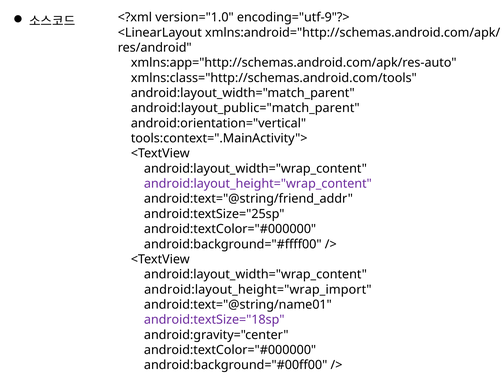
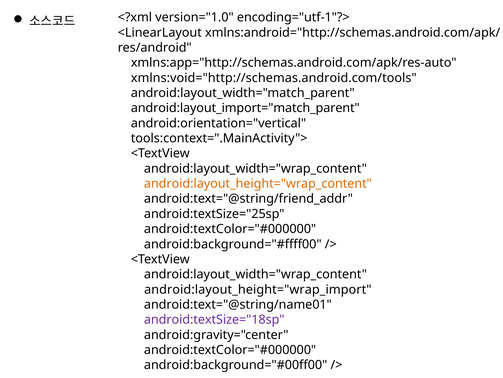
encoding="utf-9"?>: encoding="utf-9"?> -> encoding="utf-1"?> (293, 17)
xmlns:class="http://schemas.android.com/tools: xmlns:class="http://schemas.android.com/tools -> xmlns:void="http://schemas.android.com/tools (274, 78)
android:layout_public="match_parent: android:layout_public="match_parent -> android:layout_import="match_parent (245, 108)
android:layout_height="wrap_content colour: purple -> orange (258, 183)
